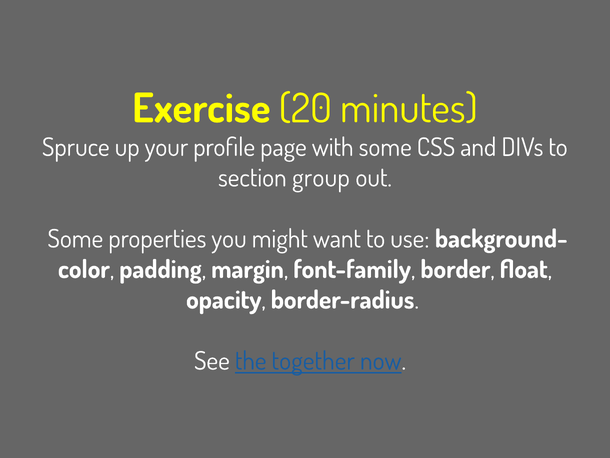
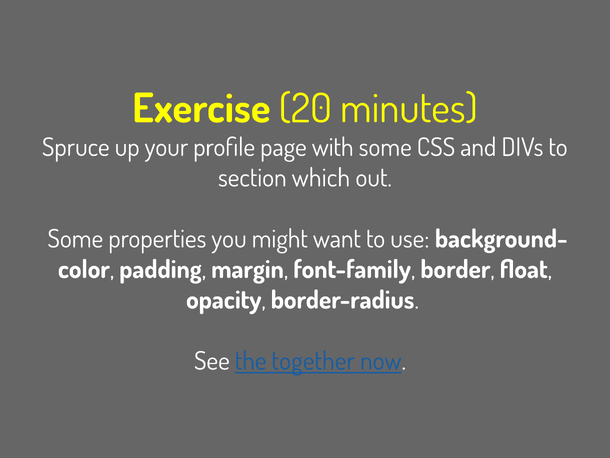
group: group -> which (321, 178)
